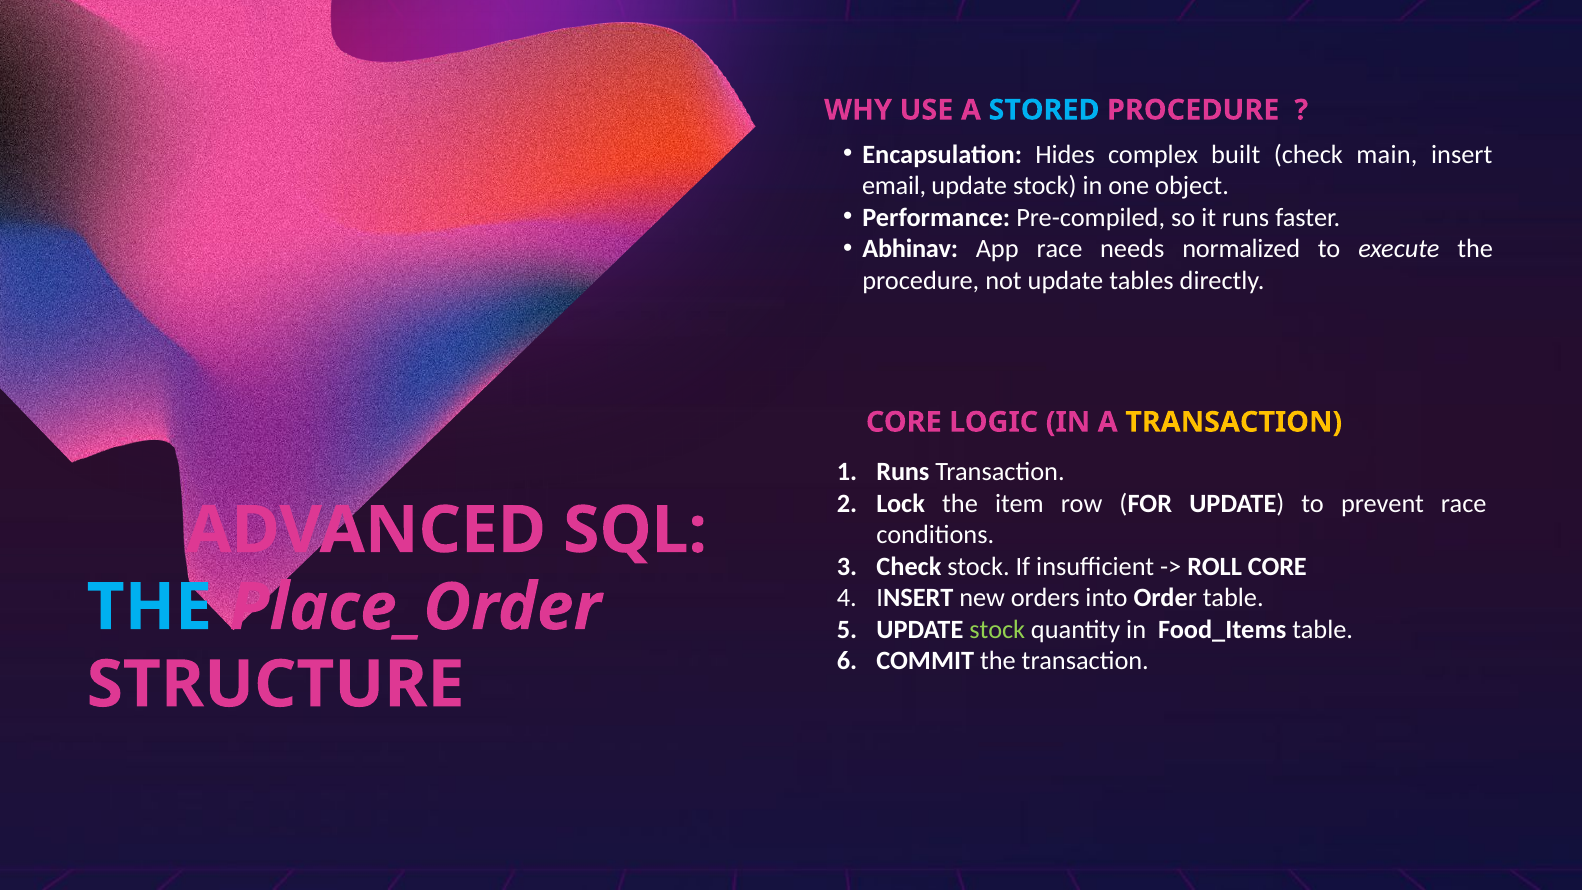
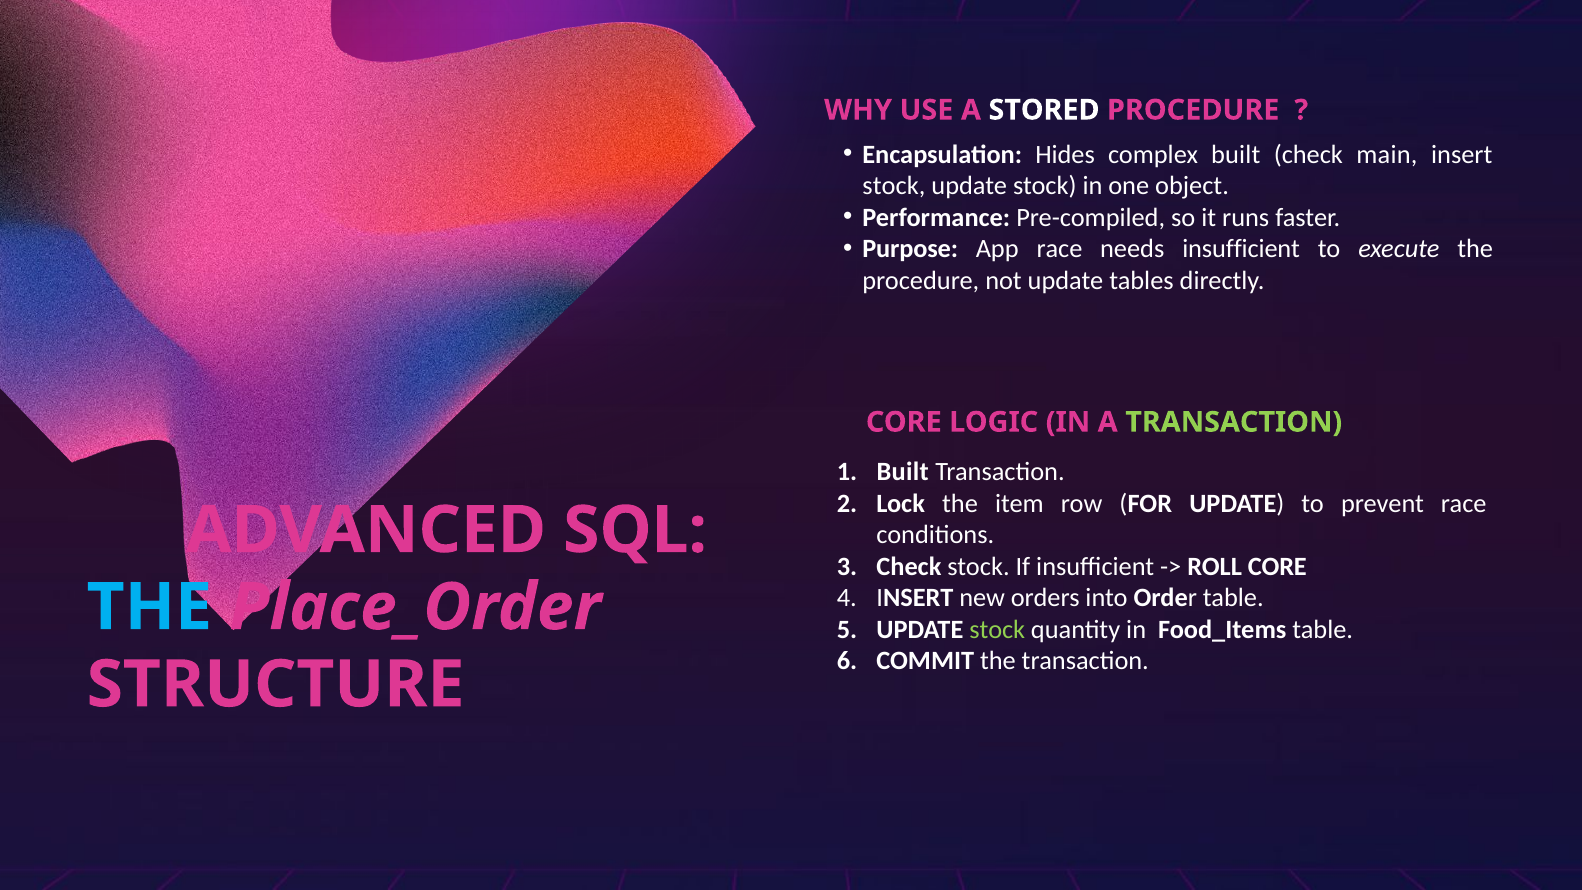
STORED colour: light blue -> white (1044, 110)
email: email -> stock (894, 186)
Abhinav: Abhinav -> Purpose (910, 249)
needs normalized: normalized -> insufficient (1241, 249)
TRANSACTION colour: yellow -> light green (1234, 422)
Runs: Runs -> Built (903, 472)
